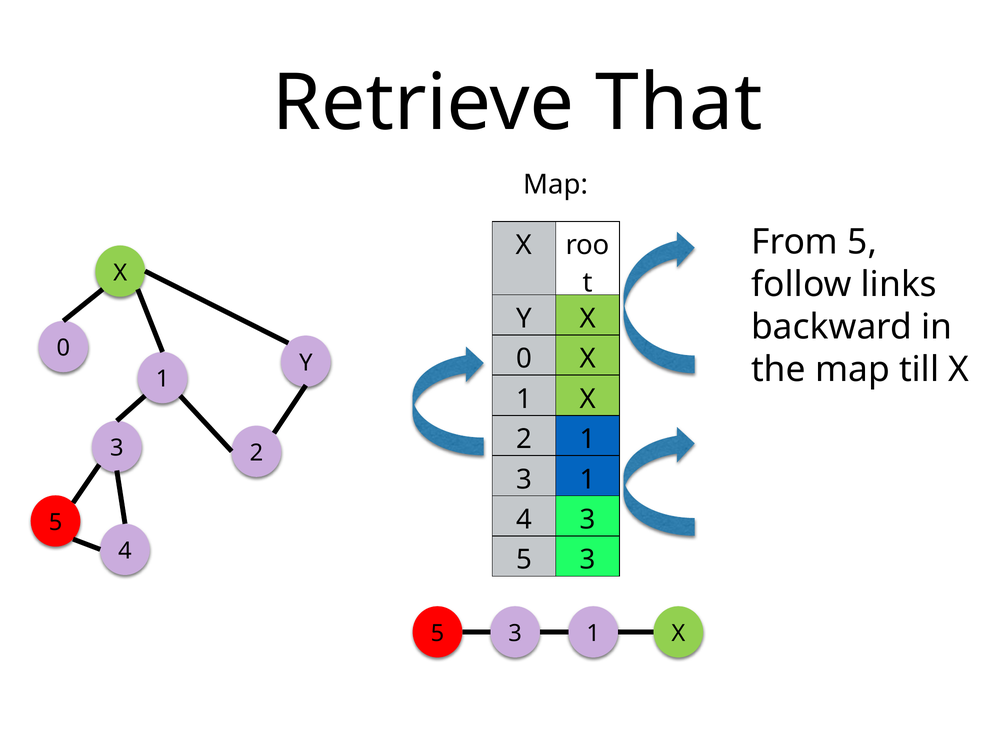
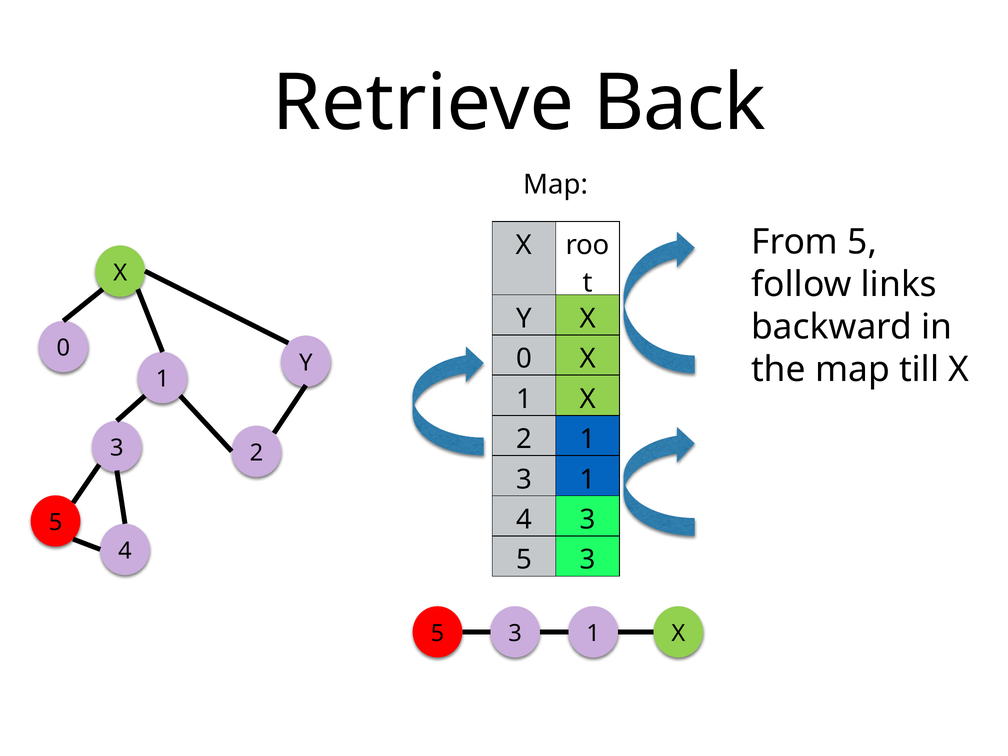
That: That -> Back (680, 103)
